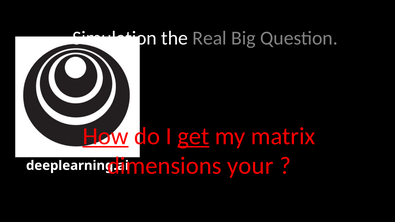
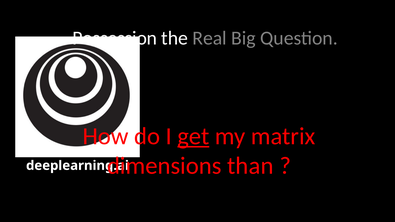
Simulation: Simulation -> Possession (115, 38)
How underline: present -> none (106, 136)
your: your -> than (250, 166)
